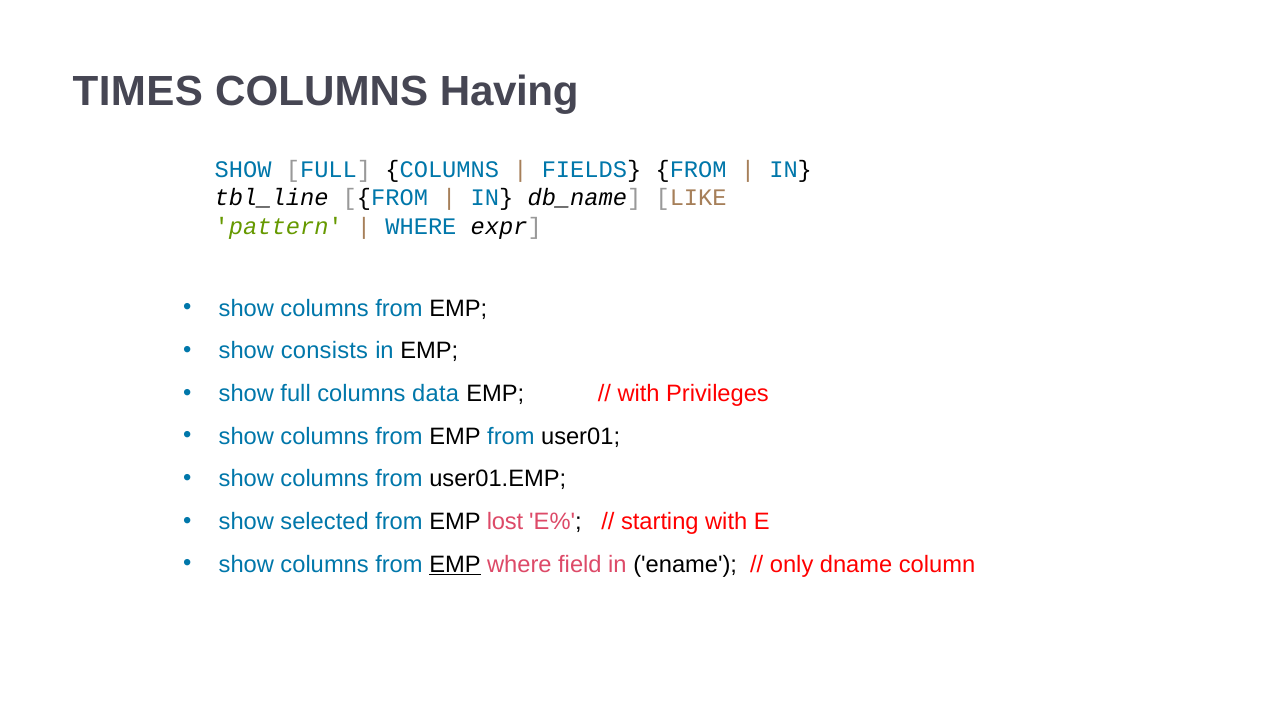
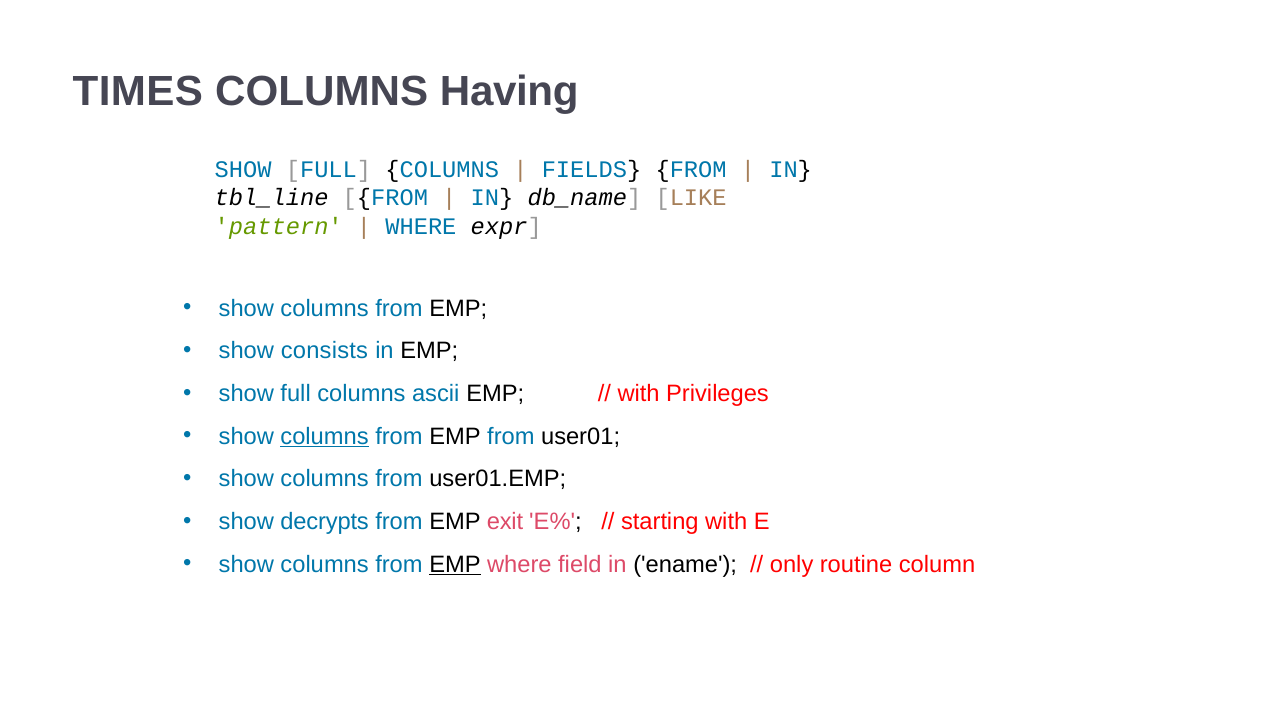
data: data -> ascii (436, 394)
columns underline: none -> present (325, 436)
selected: selected -> decrypts (325, 522)
lost: lost -> exit (505, 522)
dname: dname -> routine (856, 564)
